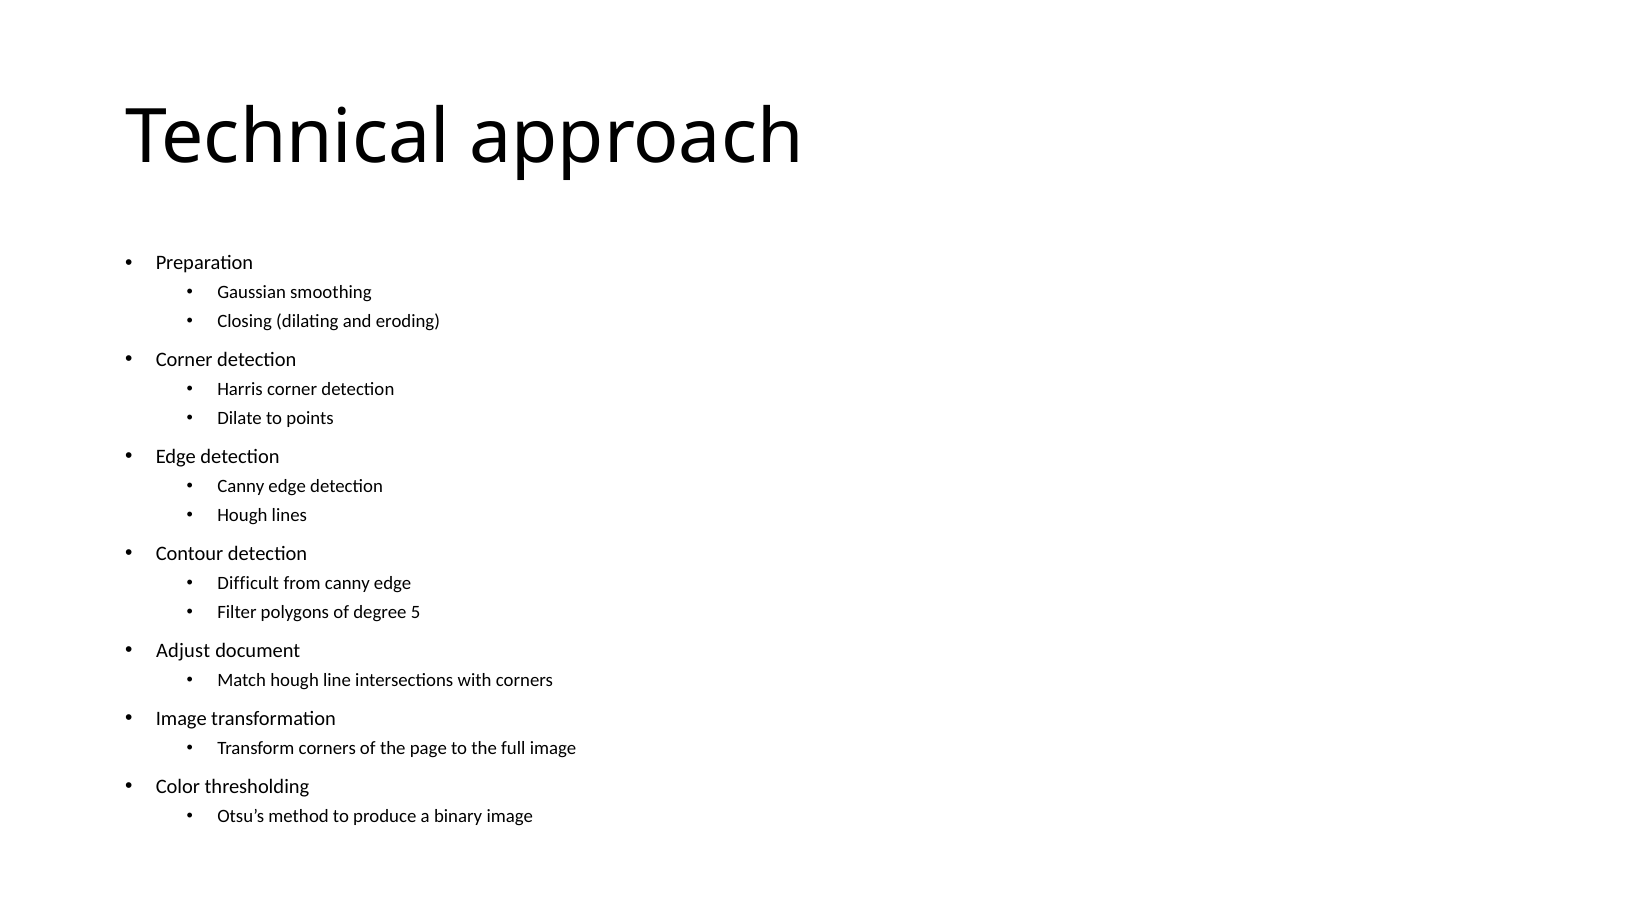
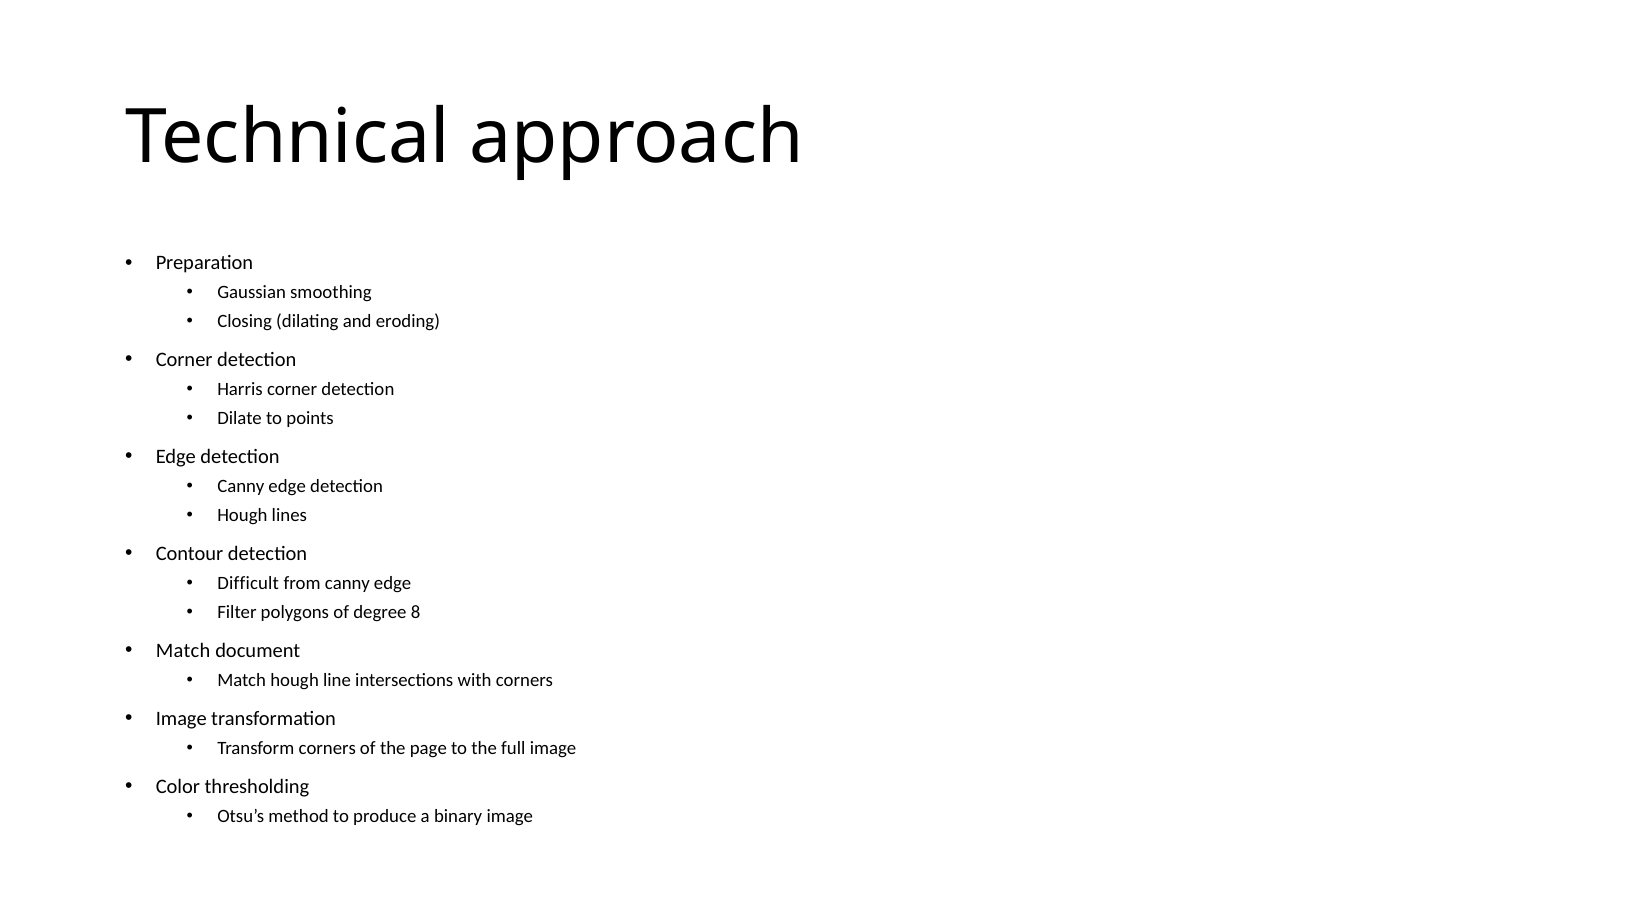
5: 5 -> 8 (416, 612)
Adjust: Adjust -> Match (183, 650)
